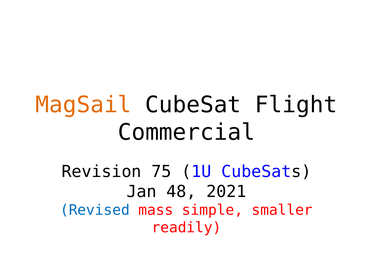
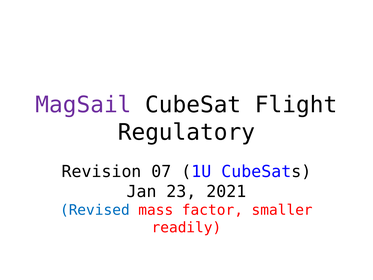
MagSail colour: orange -> purple (83, 105)
Commercial: Commercial -> Regulatory (186, 132)
75: 75 -> 07 (161, 171)
48: 48 -> 23 (181, 191)
simple: simple -> factor (213, 210)
